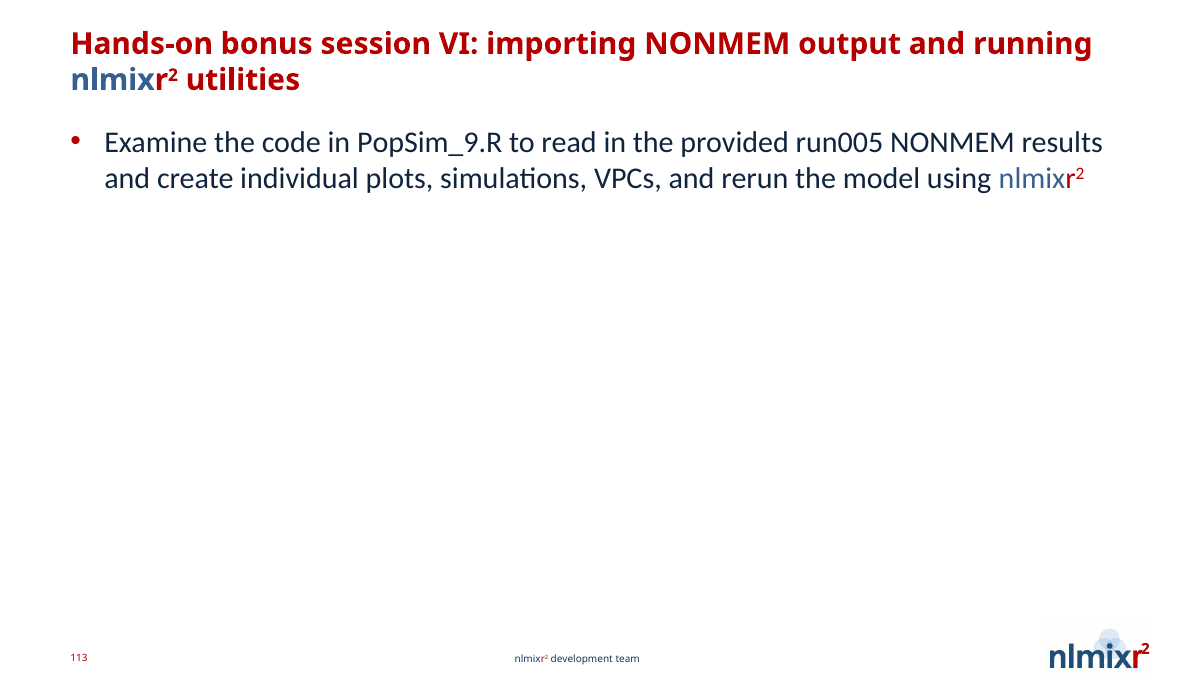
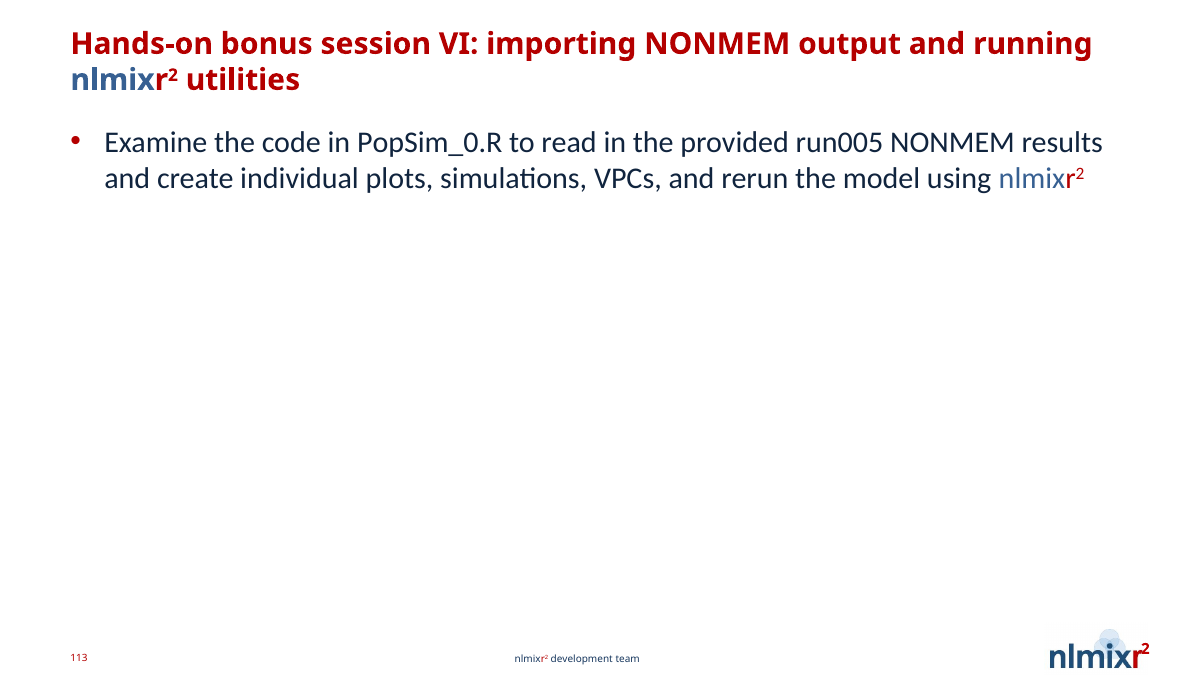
PopSim_9.R: PopSim_9.R -> PopSim_0.R (430, 143)
